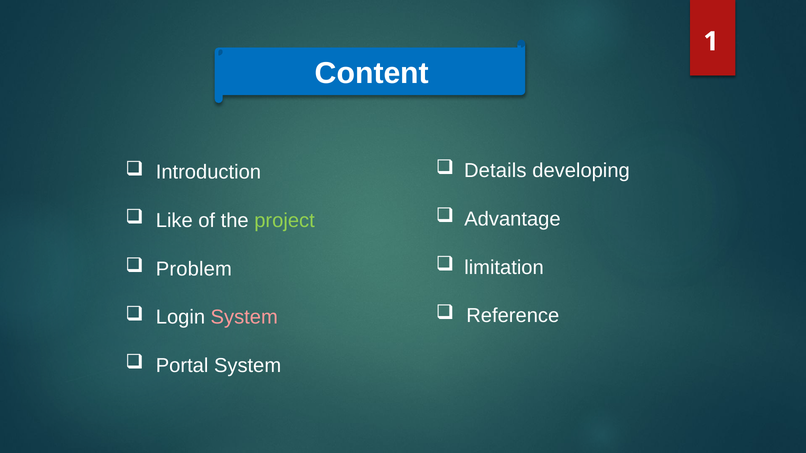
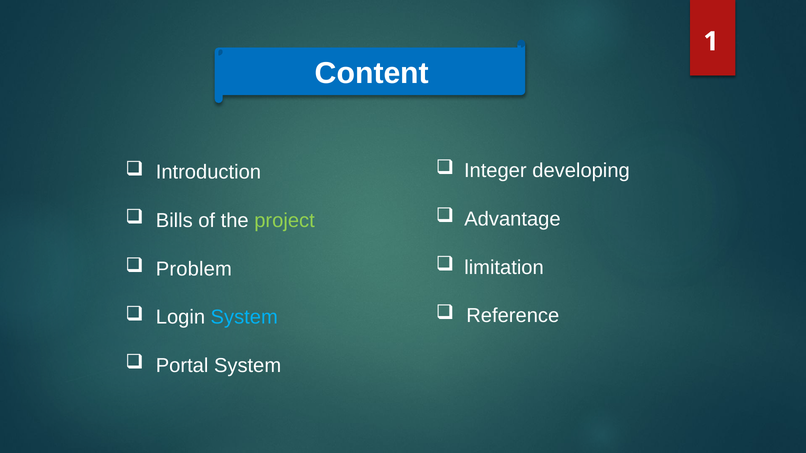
Details: Details -> Integer (495, 171)
Like: Like -> Bills (174, 221)
System colour: pink -> light blue (244, 318)
